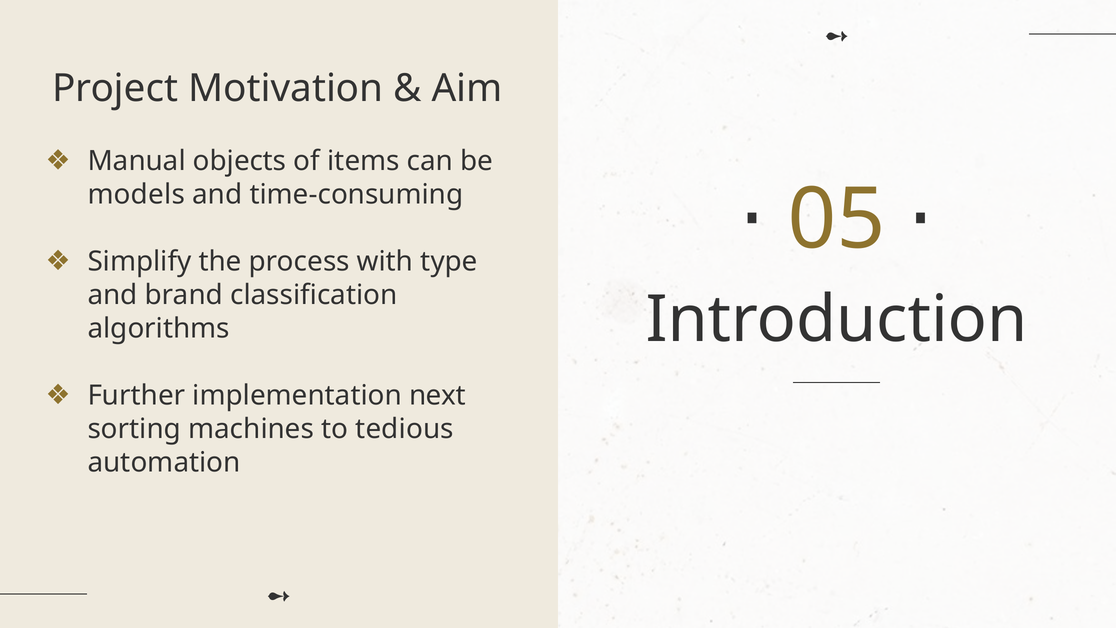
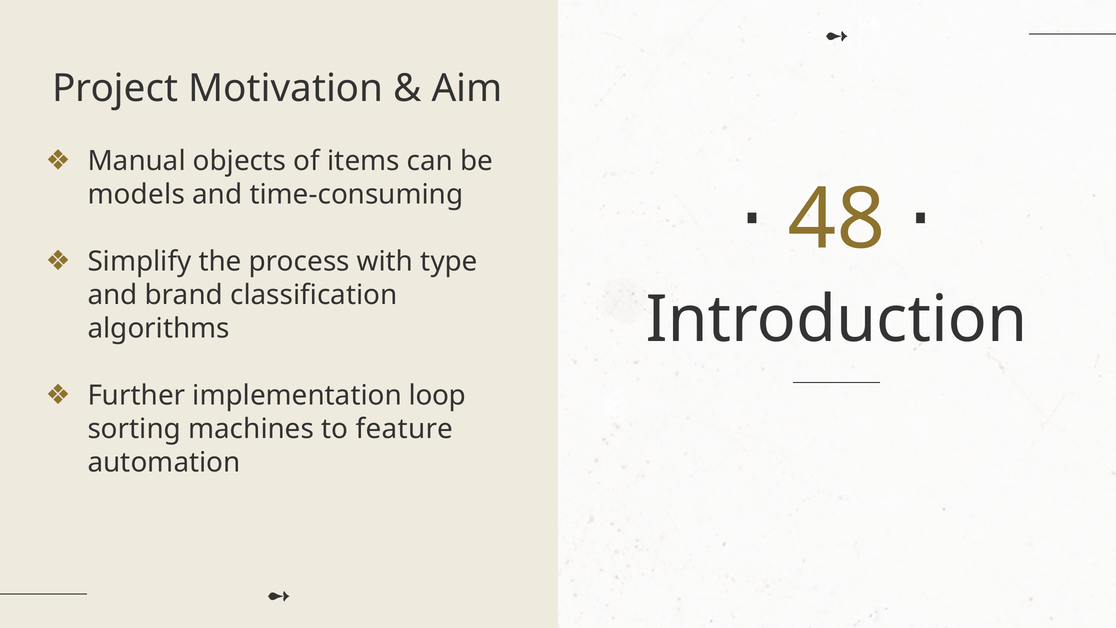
05: 05 -> 48 (837, 220)
next: next -> loop (438, 395)
tedious: tedious -> feature (405, 429)
